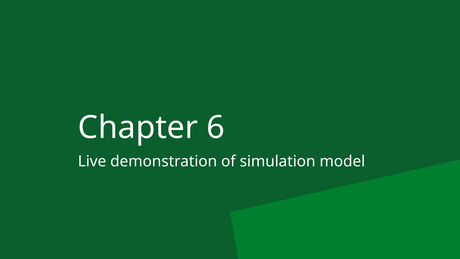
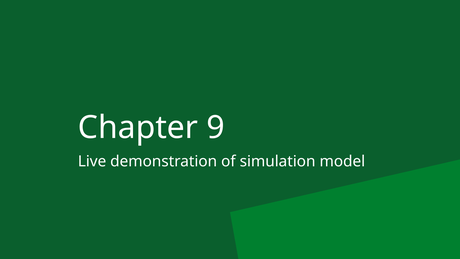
6: 6 -> 9 (216, 128)
